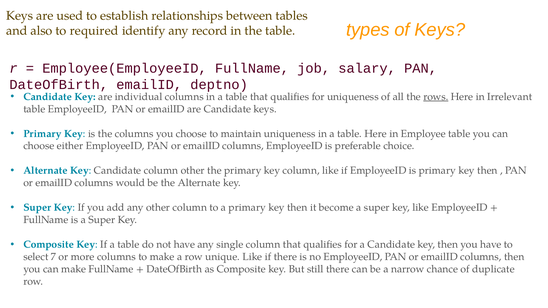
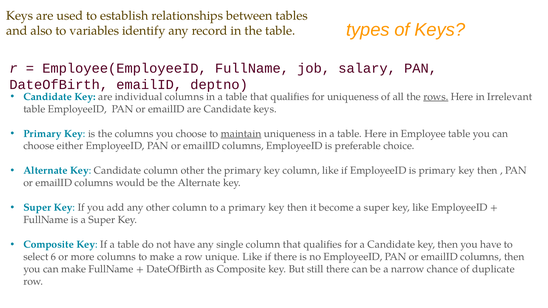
required: required -> variables (94, 31)
maintain underline: none -> present (241, 134)
7: 7 -> 6 (53, 257)
